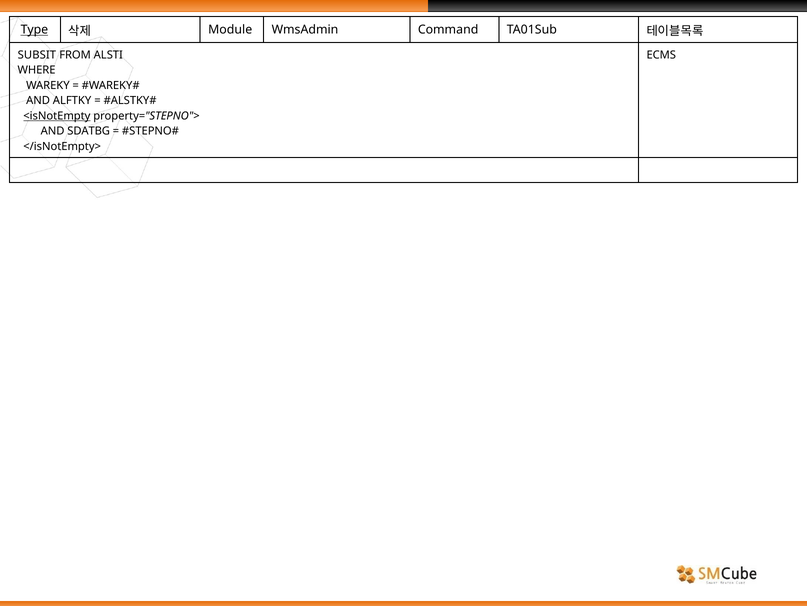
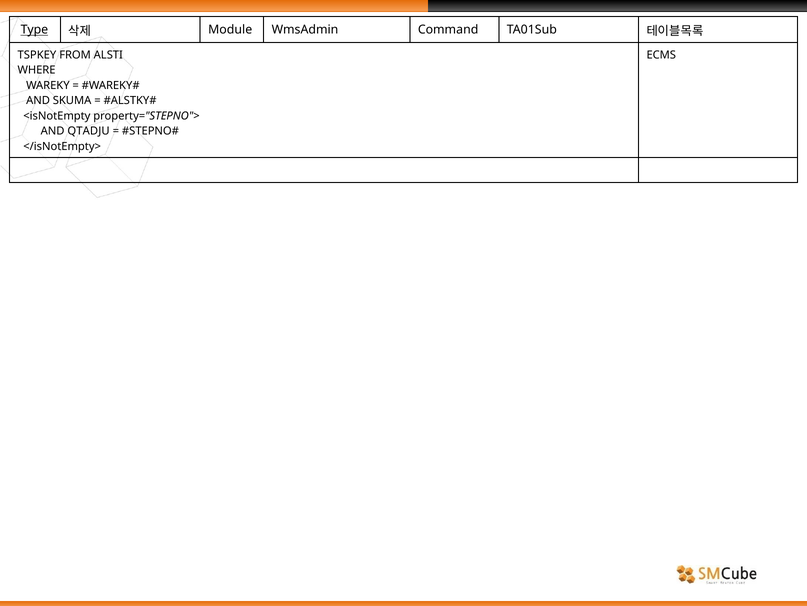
SUBSIT: SUBSIT -> TSPKEY (37, 55)
ALFTKY: ALFTKY -> SKUMA (72, 101)
<isNotEmpty underline: present -> none (57, 116)
SDATBG: SDATBG -> QTADJU (89, 131)
